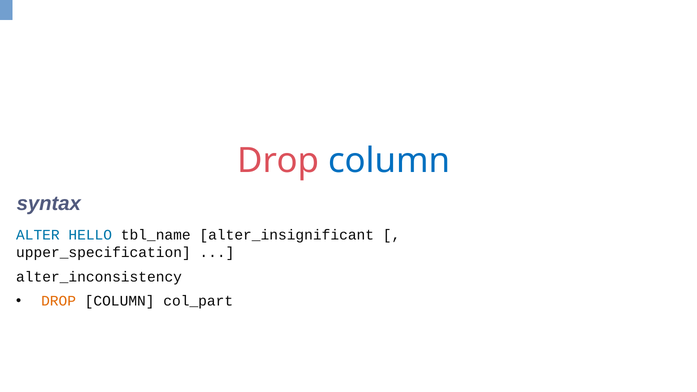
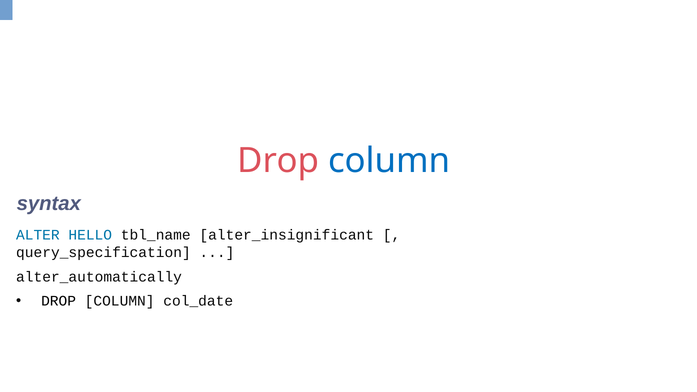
upper_specification: upper_specification -> query_specification (103, 252)
alter_inconsistency: alter_inconsistency -> alter_automatically (99, 277)
DROP colour: orange -> black (59, 301)
col_part: col_part -> col_date (198, 301)
